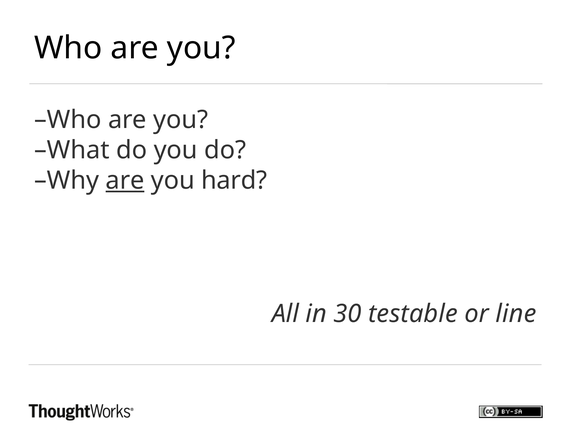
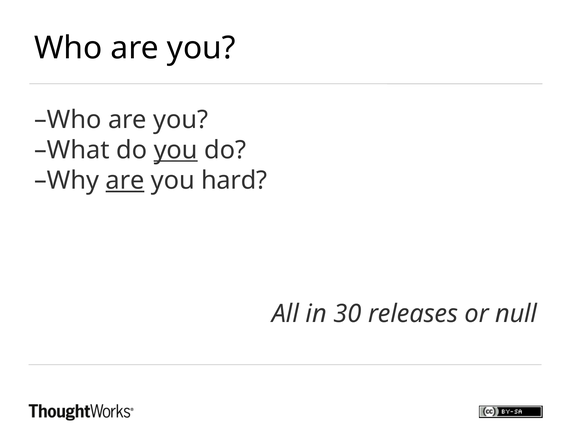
you underline: none -> present (176, 150)
testable: testable -> releases (413, 314)
line: line -> null (516, 314)
